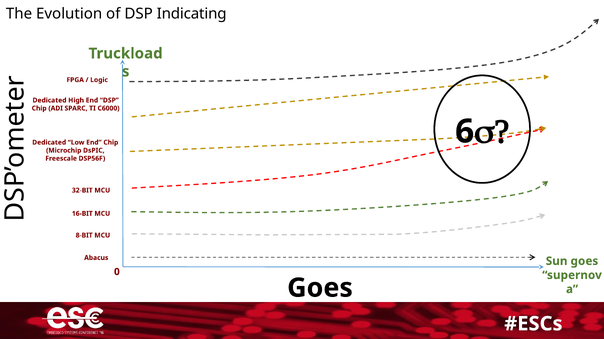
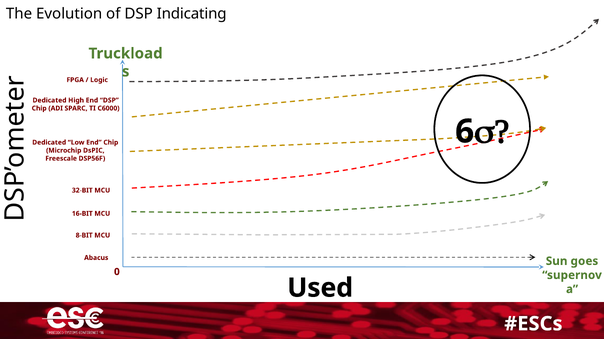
Goes: Goes -> Used (320, 289)
